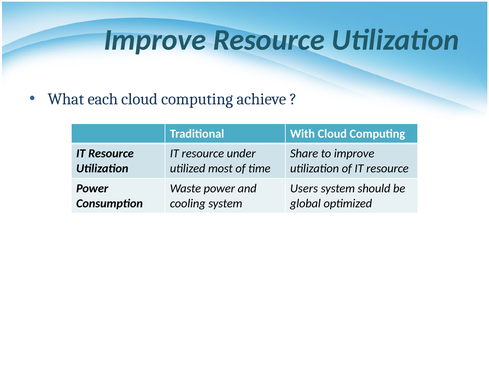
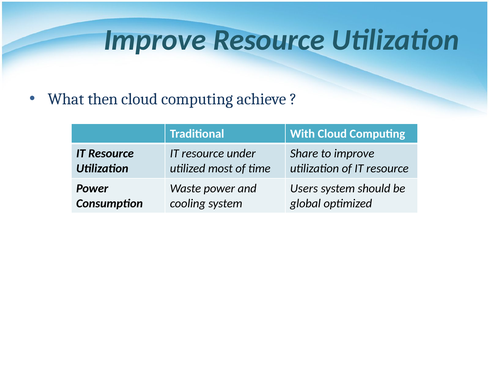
each: each -> then (103, 99)
